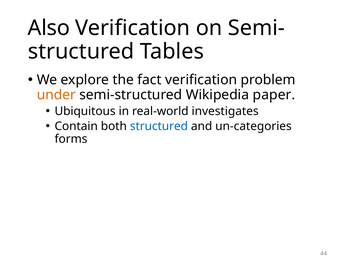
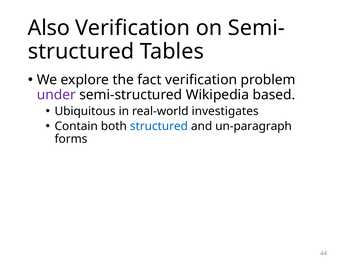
under colour: orange -> purple (56, 95)
paper: paper -> based (274, 95)
un-categories: un-categories -> un-paragraph (254, 126)
